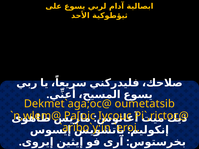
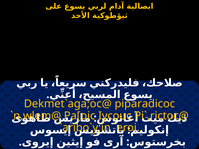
oumetatsib: oumetatsib -> piparadicoc (145, 104)
